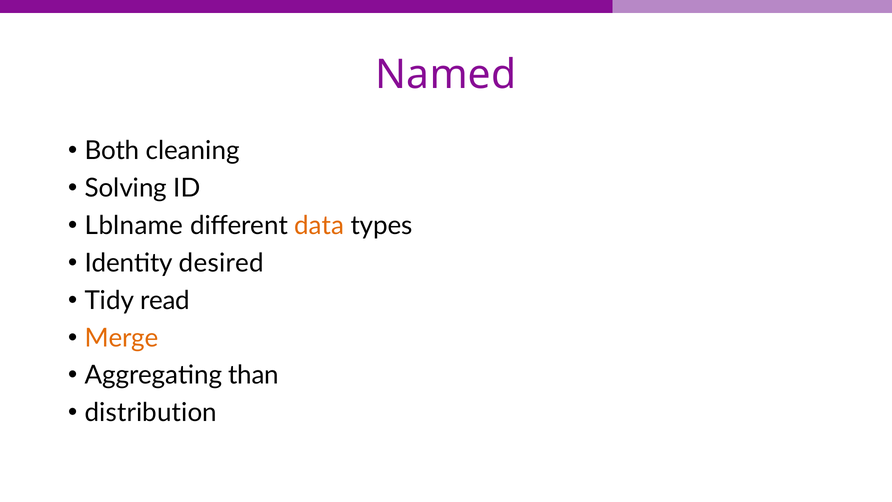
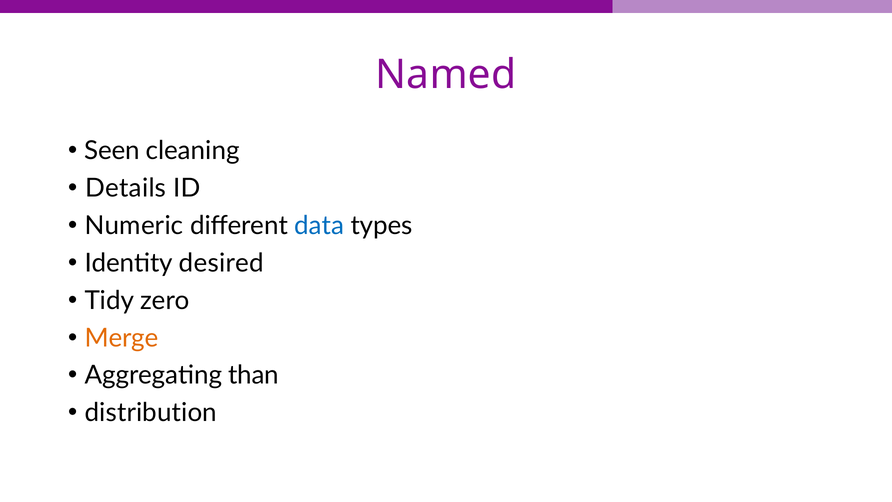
Both: Both -> Seen (112, 151)
Solving: Solving -> Details (126, 188)
Lblname: Lblname -> Numeric (134, 226)
data colour: orange -> blue (319, 226)
read: read -> zero (165, 300)
